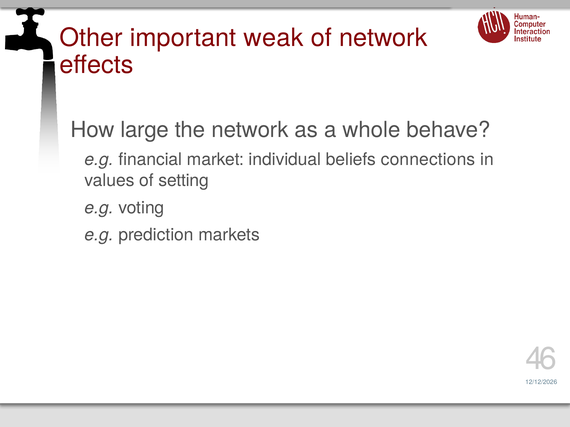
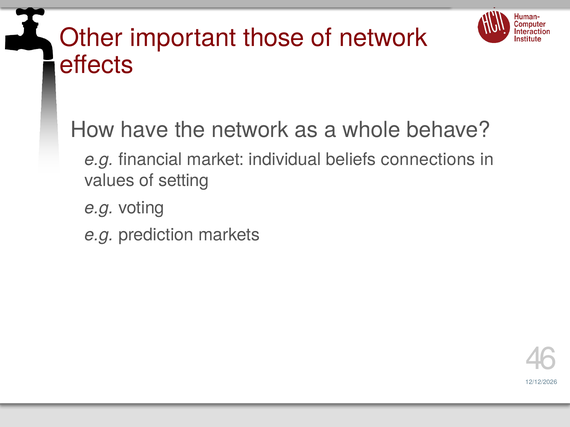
weak: weak -> those (274, 38)
large: large -> have (145, 130)
